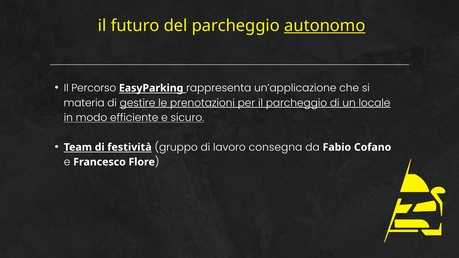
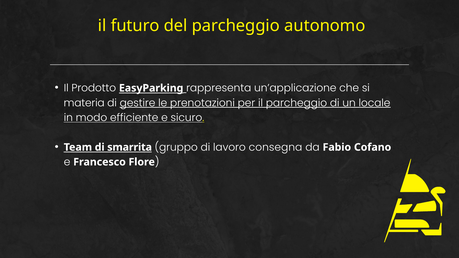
autonomo underline: present -> none (325, 26)
Percorso: Percorso -> Prodotto (94, 88)
festività: festività -> smarrita (130, 147)
